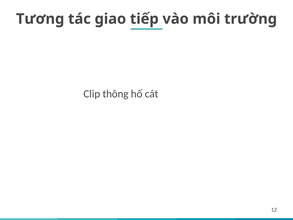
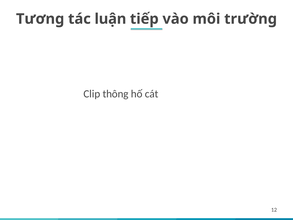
giao: giao -> luận (110, 19)
